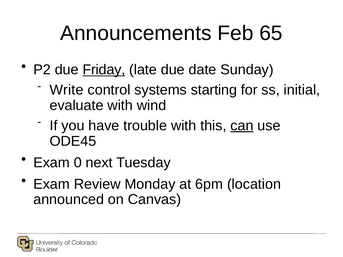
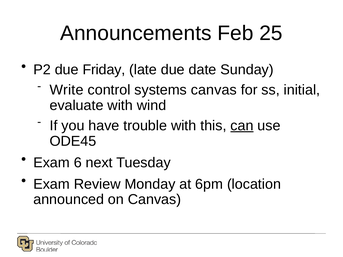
65: 65 -> 25 (271, 33)
Friday underline: present -> none (104, 70)
systems starting: starting -> canvas (214, 90)
0: 0 -> 6 (78, 163)
